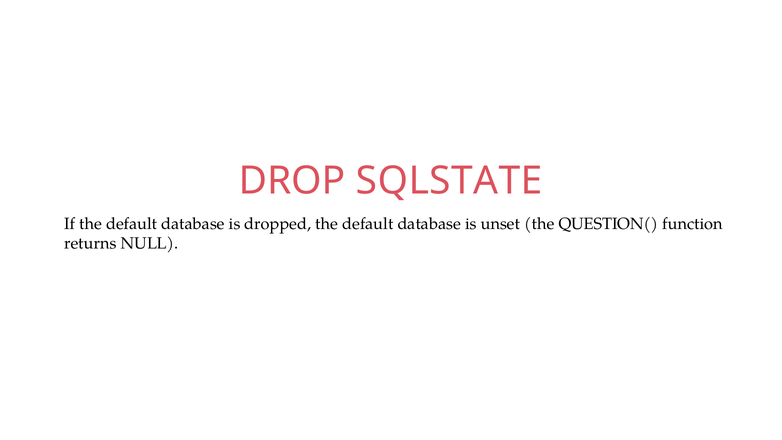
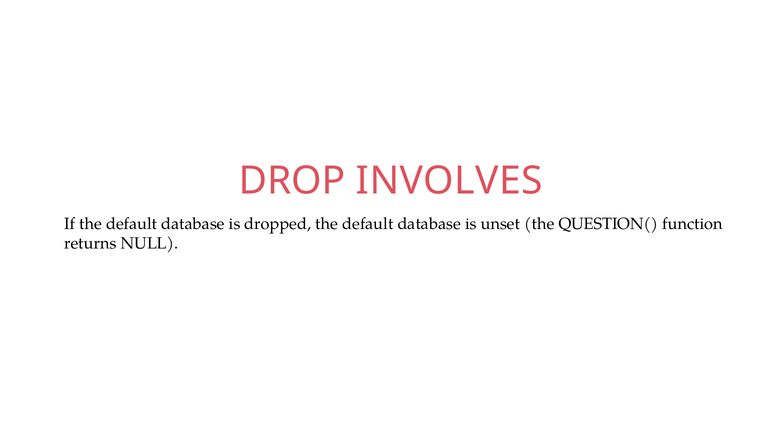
SQLSTATE: SQLSTATE -> INVOLVES (449, 181)
